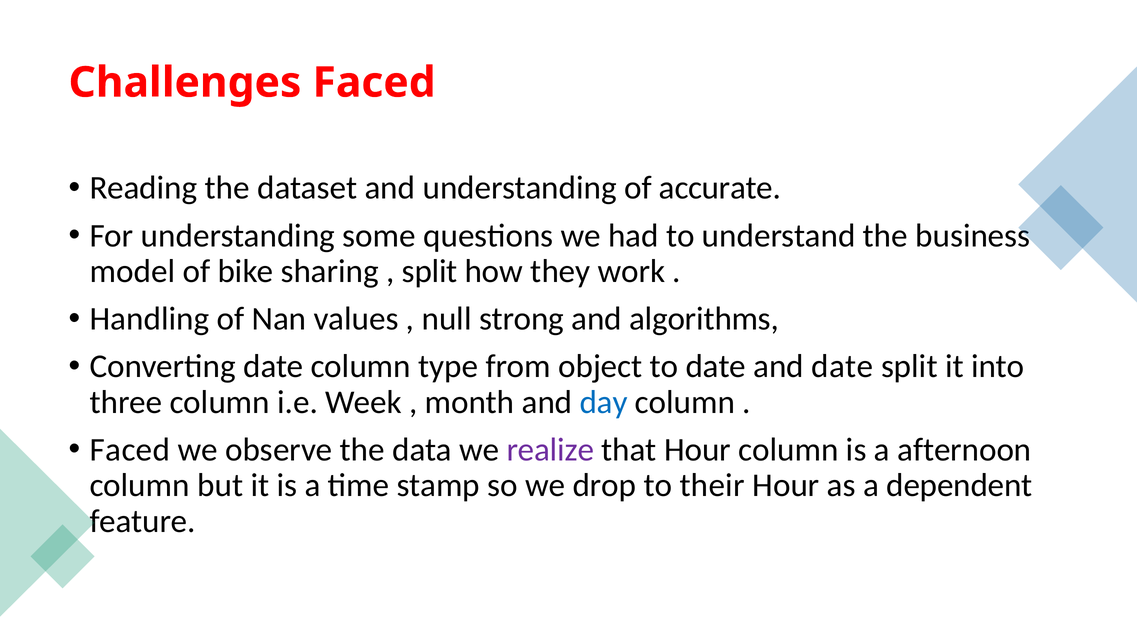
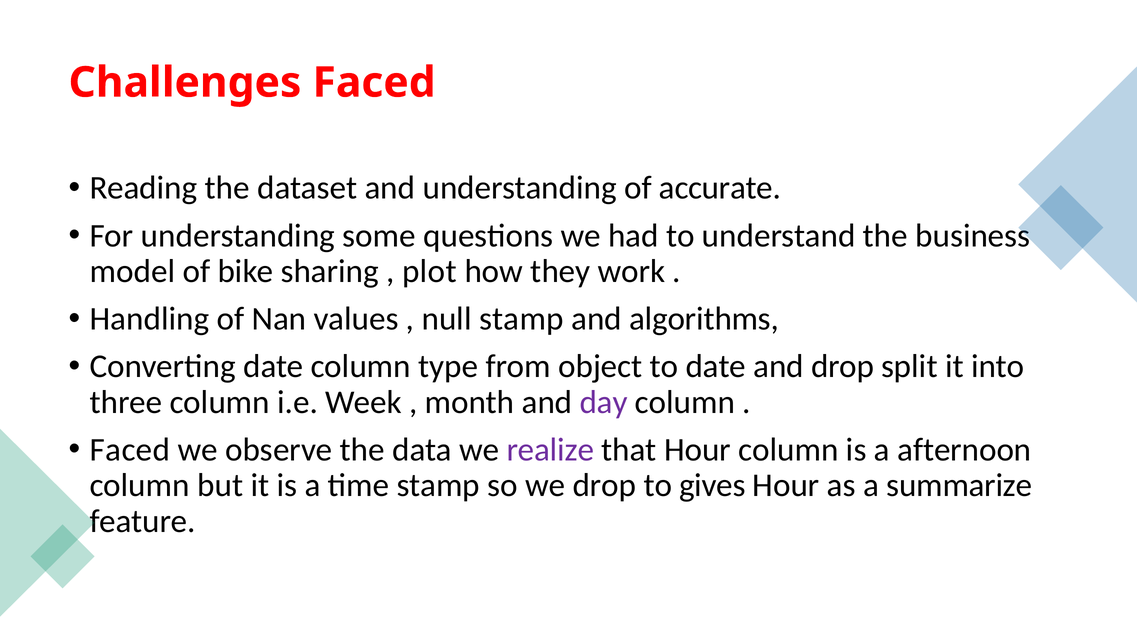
split: split -> plot (429, 272)
null strong: strong -> stamp (521, 319)
and date: date -> drop (843, 367)
day colour: blue -> purple (604, 403)
their: their -> gives (712, 486)
dependent: dependent -> summarize (959, 486)
